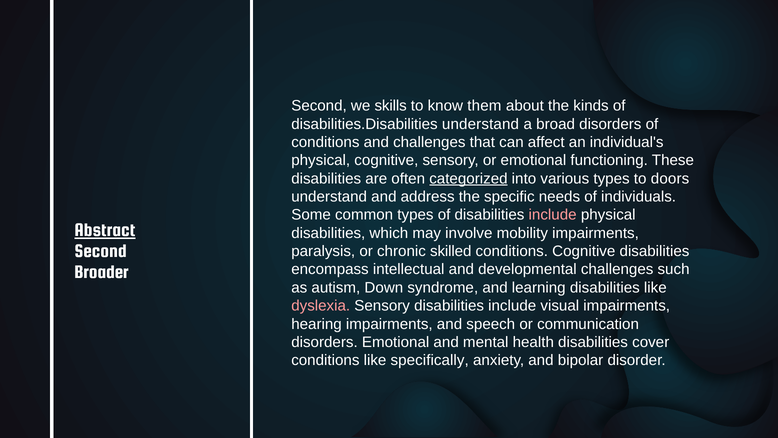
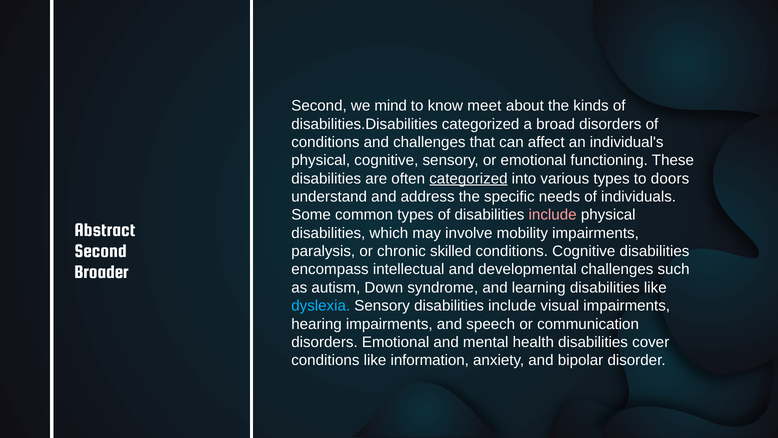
skills: skills -> mind (391, 106)
them: them -> meet (484, 106)
disabilities.Disabilities understand: understand -> categorized (481, 124)
Abstract underline: present -> none (105, 230)
dyslexia colour: pink -> light blue (321, 306)
specifically: specifically -> information (430, 360)
